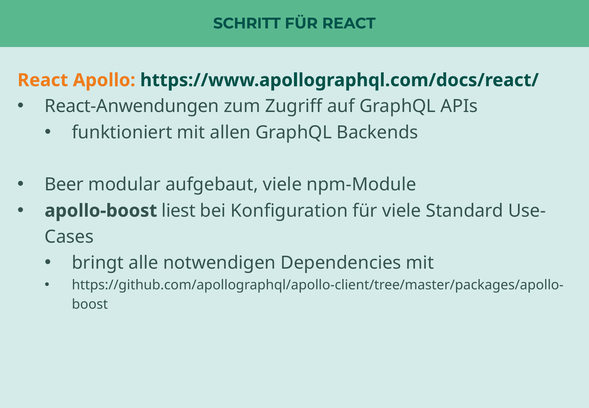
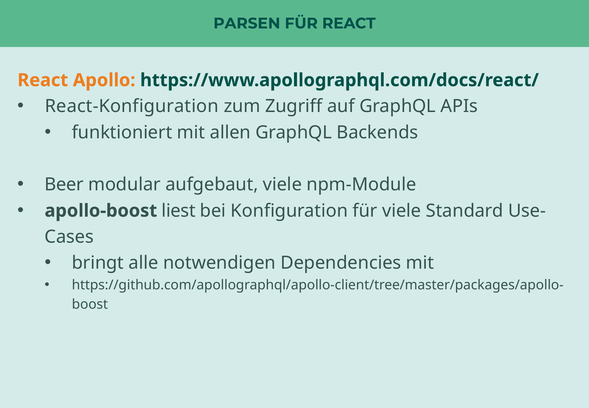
SCHRITT: SCHRITT -> PARSEN (247, 23)
React-Anwendungen: React-Anwendungen -> React-Konfiguration (132, 106)
